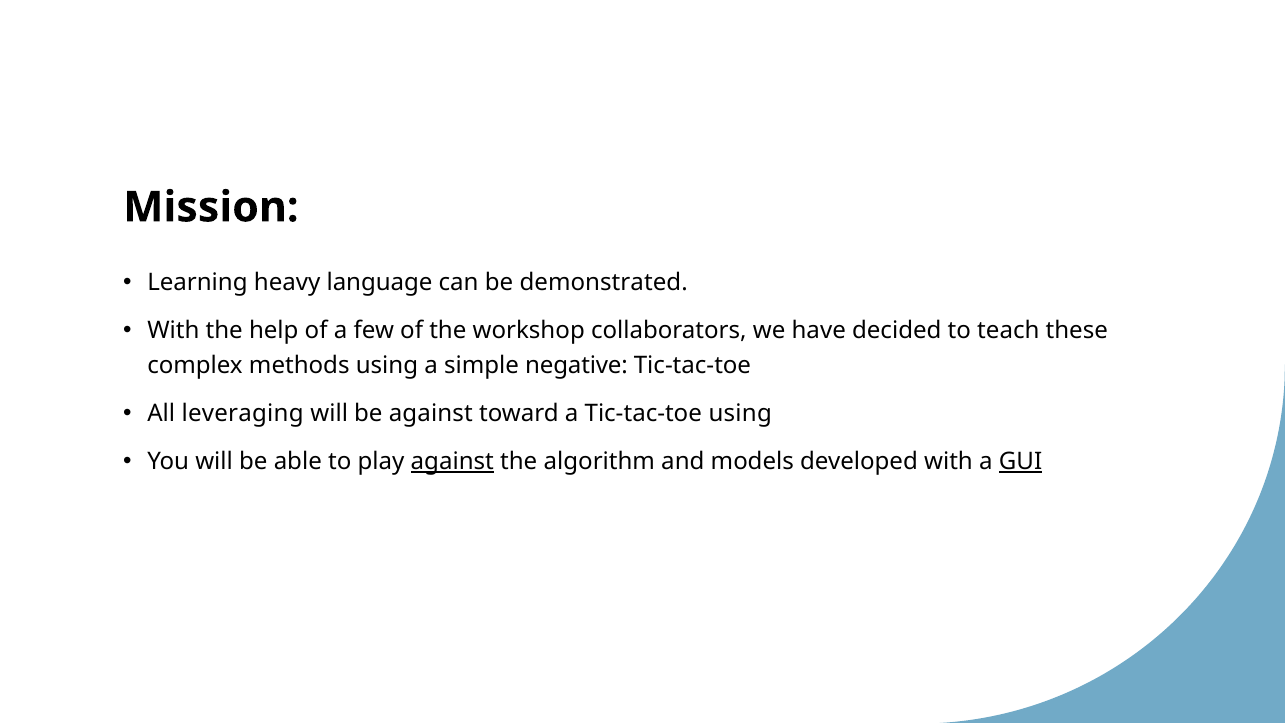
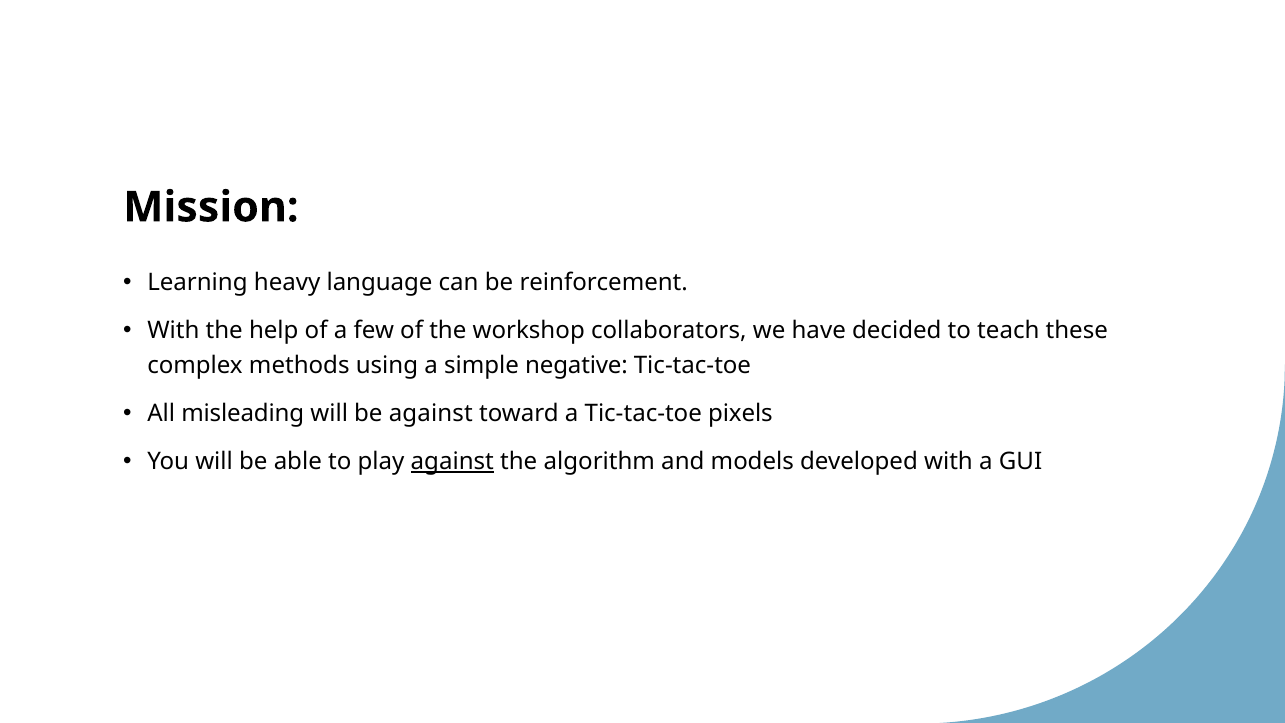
demonstrated: demonstrated -> reinforcement (604, 283)
leveraging: leveraging -> misleading (243, 413)
Tic-tac-toe using: using -> pixels (740, 413)
GUI underline: present -> none (1021, 461)
